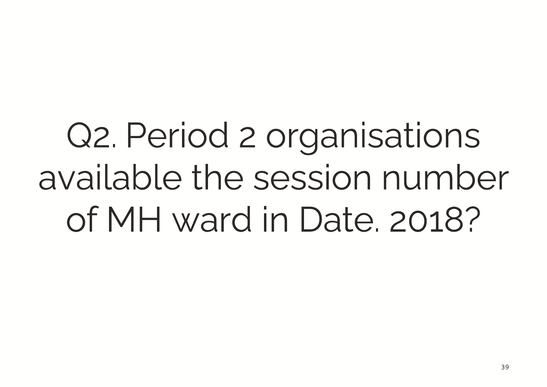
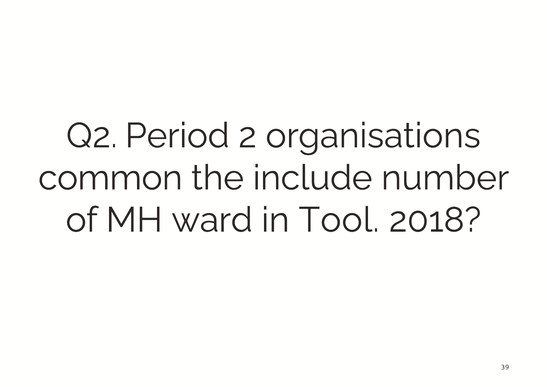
available: available -> common (110, 178)
session: session -> include (313, 178)
Date: Date -> Tool (339, 220)
